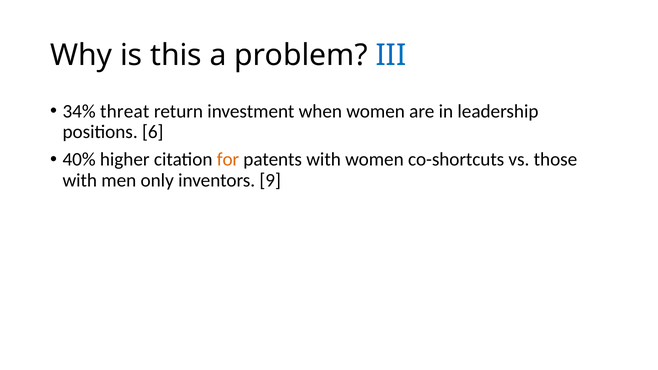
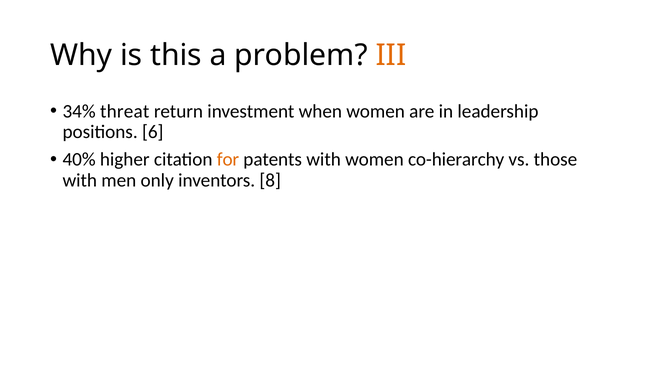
III colour: blue -> orange (391, 55)
co-shortcuts: co-shortcuts -> co-hierarchy (456, 160)
9: 9 -> 8 (270, 180)
